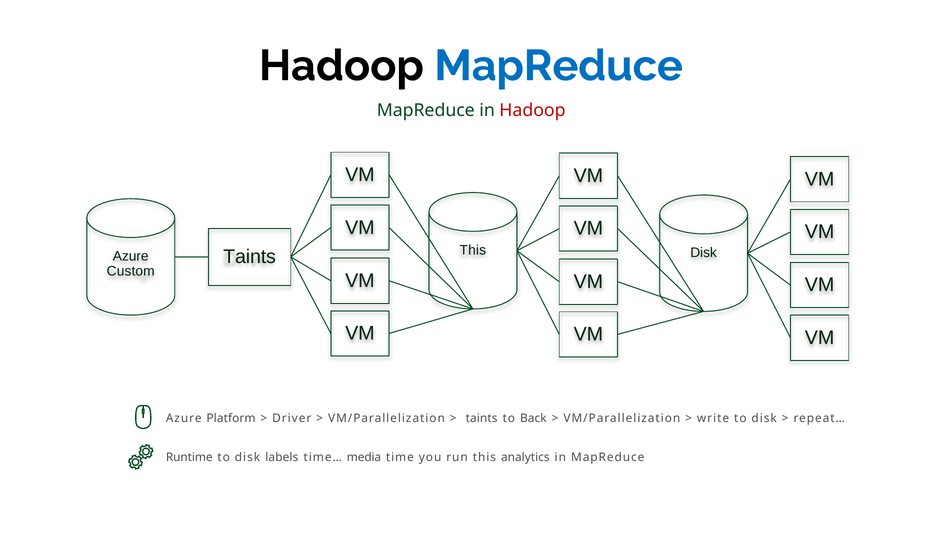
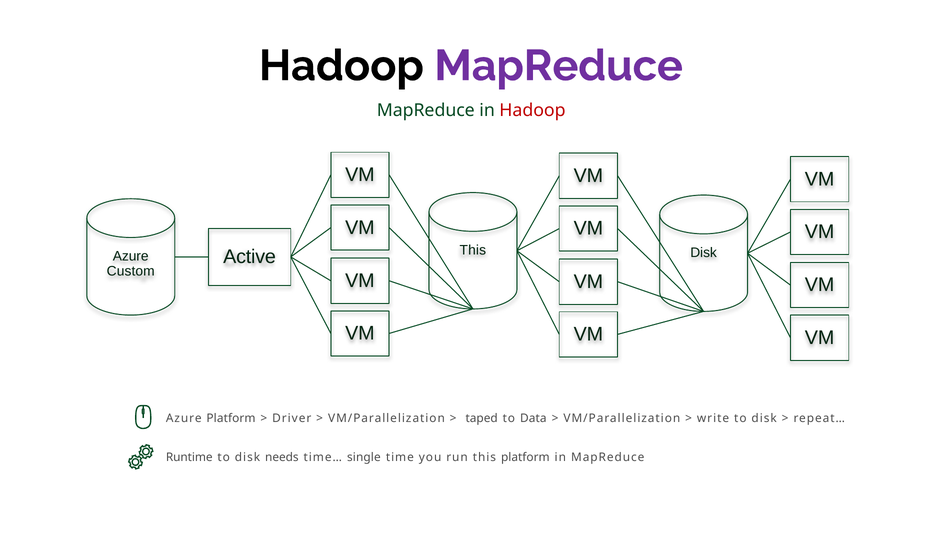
MapReduce colour: blue -> purple (559, 66)
Taints: Taints -> Active (250, 257)
taints: taints -> taped (482, 418)
Back: Back -> Data (533, 418)
labels: labels -> needs (282, 457)
media: media -> single (364, 457)
this analytics: analytics -> platform (525, 457)
